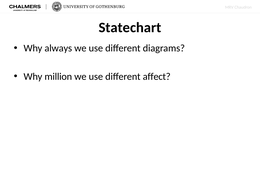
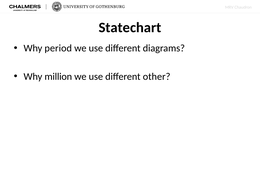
always: always -> period (58, 48)
affect: affect -> other (157, 77)
